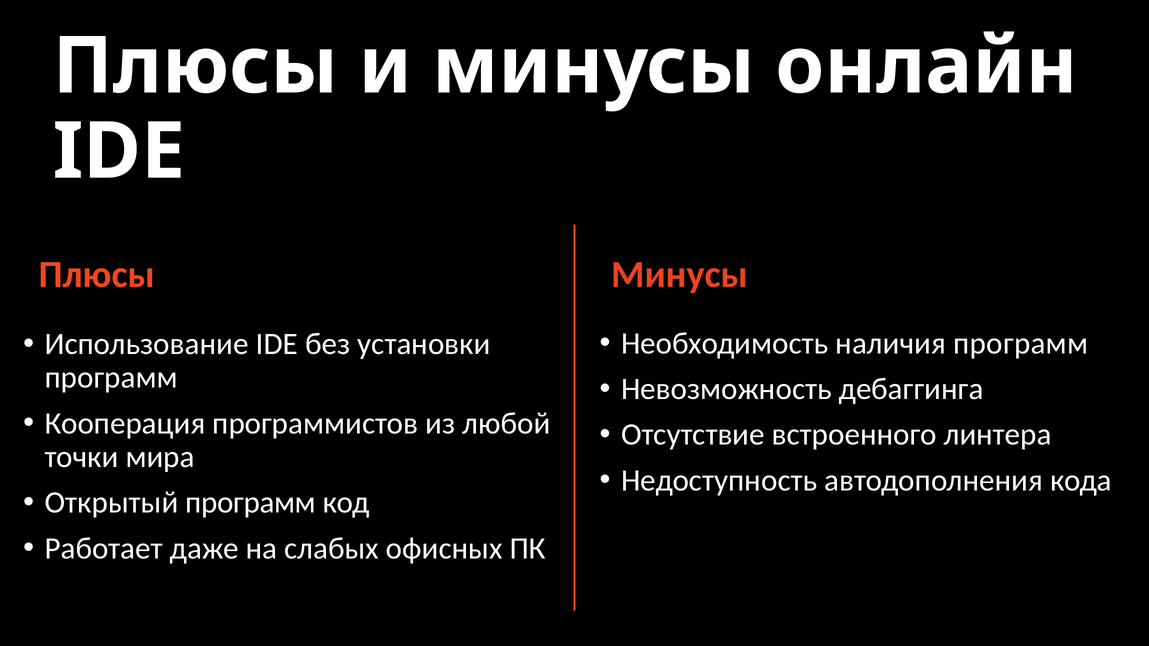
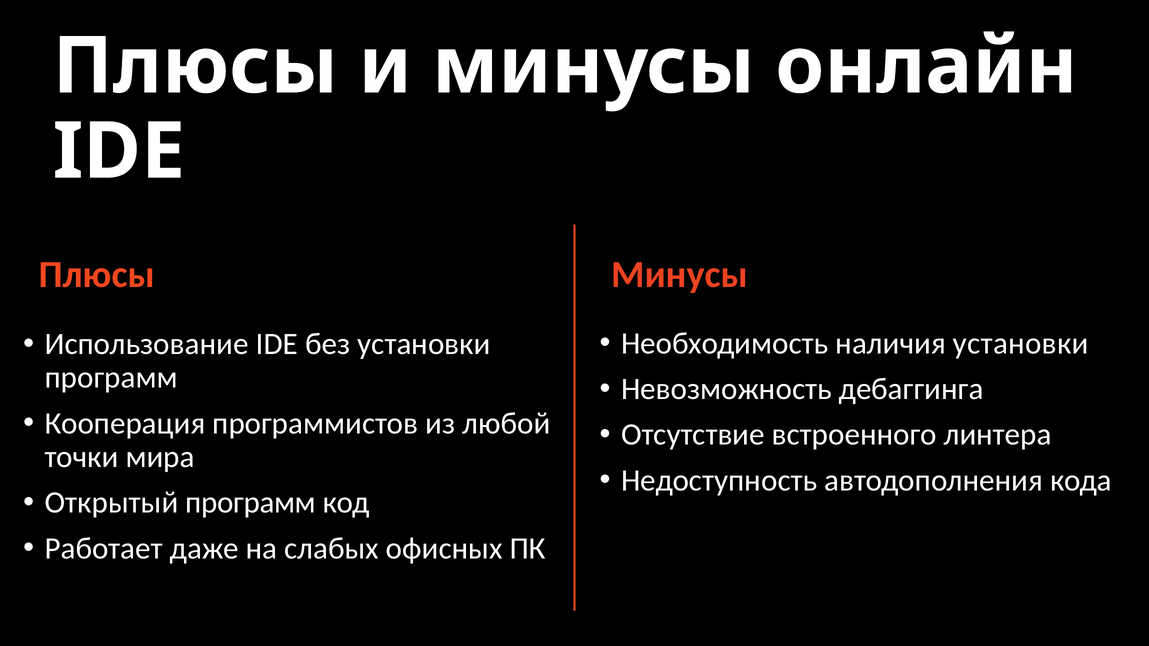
наличия программ: программ -> установки (1021, 343)
